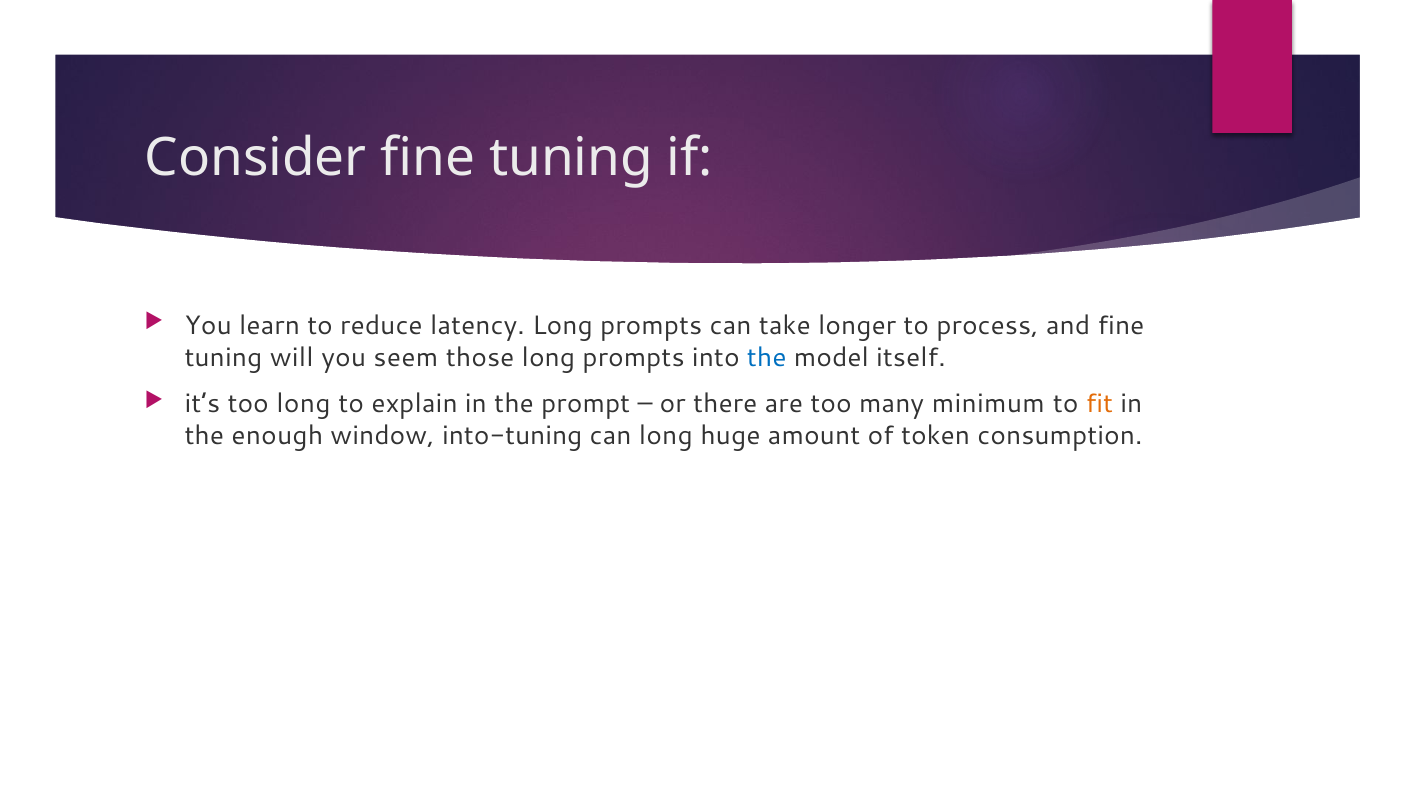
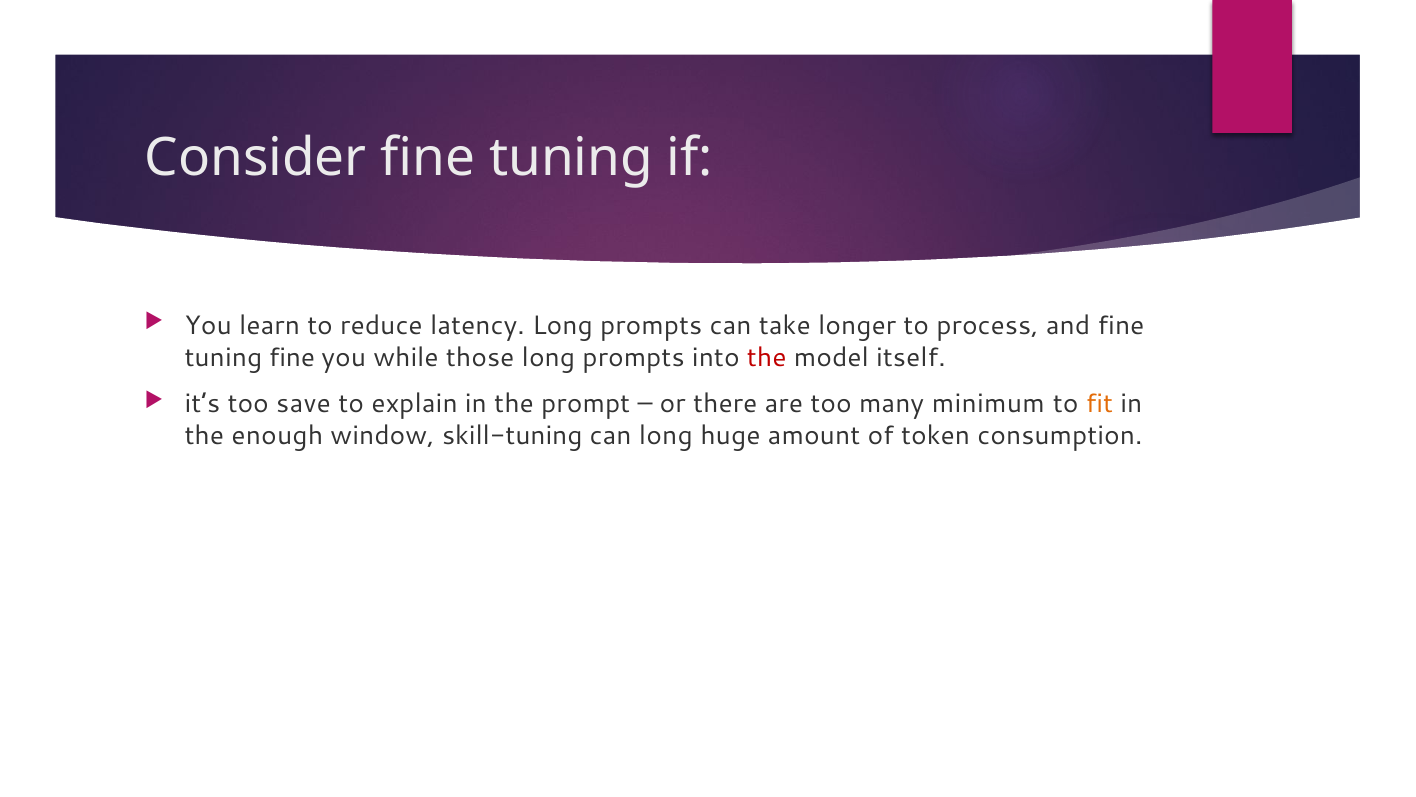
tuning will: will -> fine (292, 357)
seem: seem -> while (406, 357)
the colour: blue -> red (767, 357)
too long: long -> save (304, 404)
into-tuning: into-tuning -> skill-tuning (512, 436)
